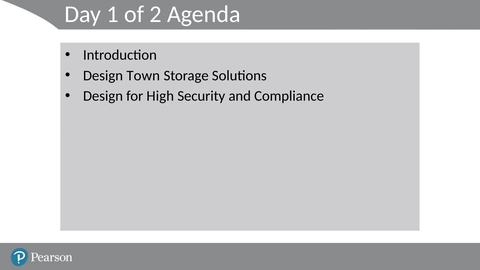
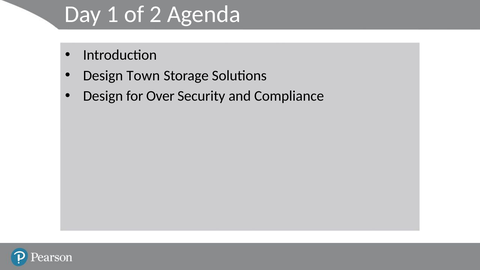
High: High -> Over (160, 96)
